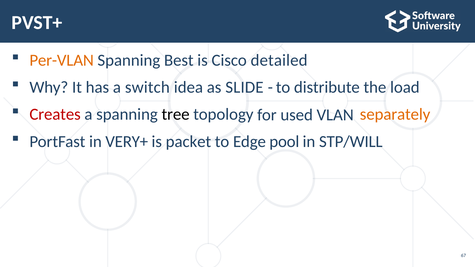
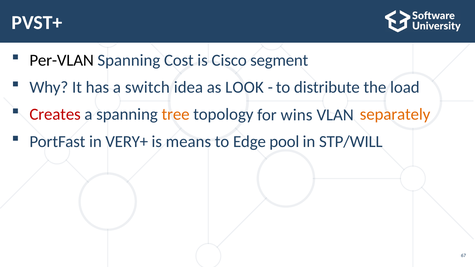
Per-VLAN colour: orange -> black (62, 60)
Best: Best -> Cost (179, 60)
detailed: detailed -> segment (279, 60)
SLIDE: SLIDE -> LOOK (244, 87)
tree colour: black -> orange (176, 115)
used: used -> wins (297, 115)
packet: packet -> means (188, 142)
